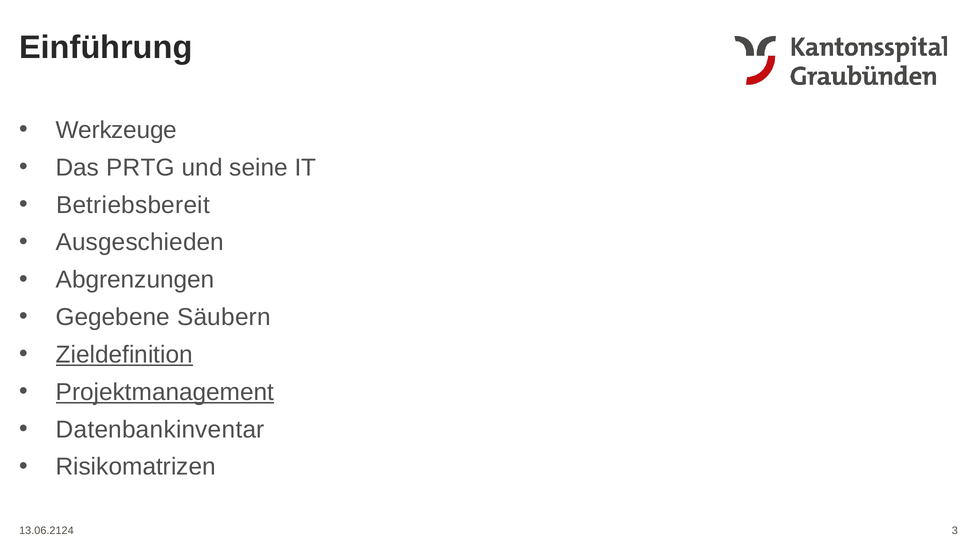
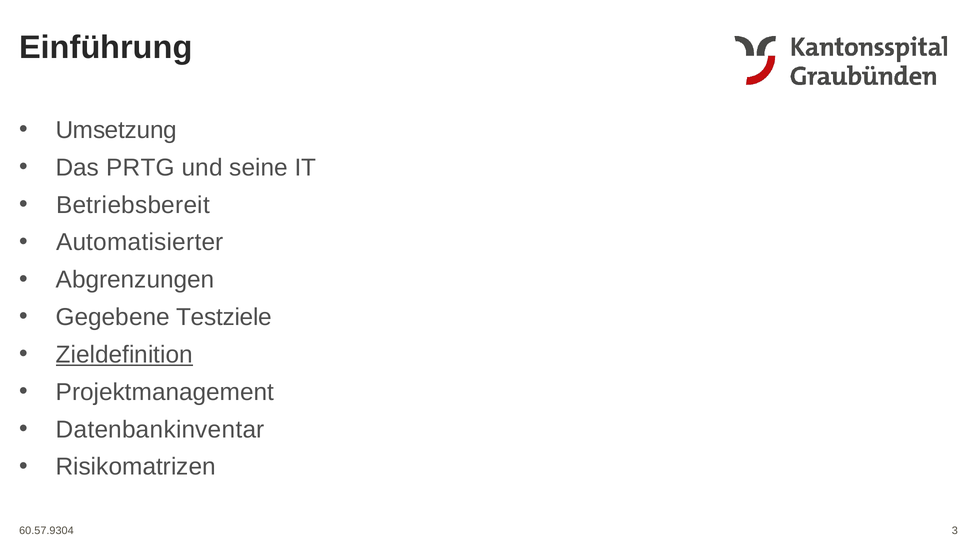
Werkzeuge: Werkzeuge -> Umsetzung (116, 130)
Ausgeschieden: Ausgeschieden -> Automatisierter (140, 243)
Säubern: Säubern -> Testziele (224, 318)
Projektmanagement underline: present -> none (165, 393)
13.06.2124: 13.06.2124 -> 60.57.9304 (46, 531)
